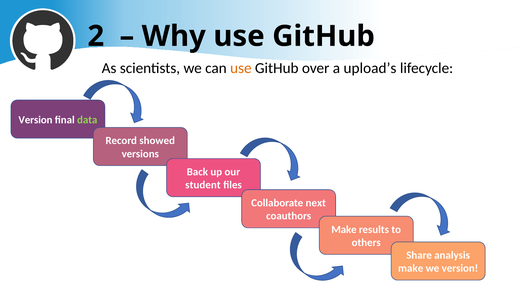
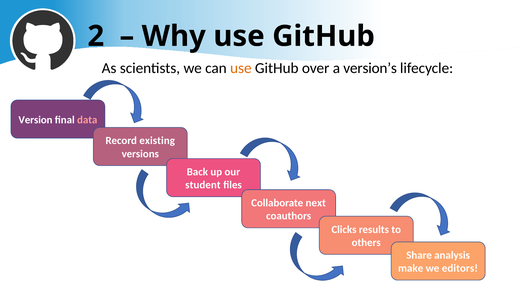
upload’s: upload’s -> version’s (370, 68)
data colour: light green -> pink (87, 120)
showed: showed -> existing (157, 141)
Make: Make -> Clicks (344, 230)
we version: version -> editors (460, 268)
